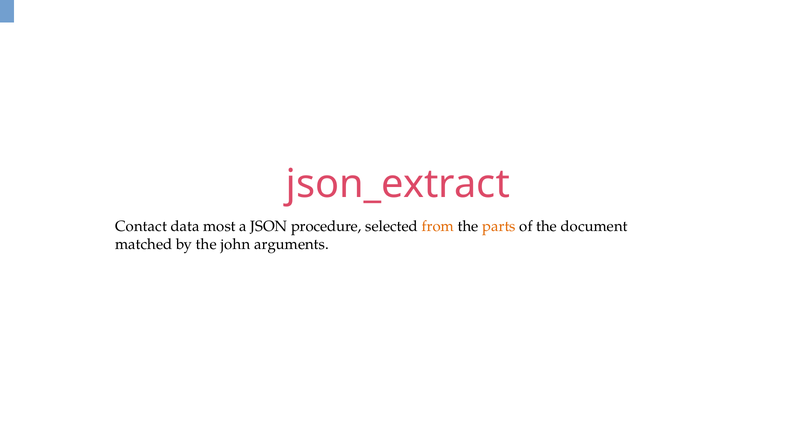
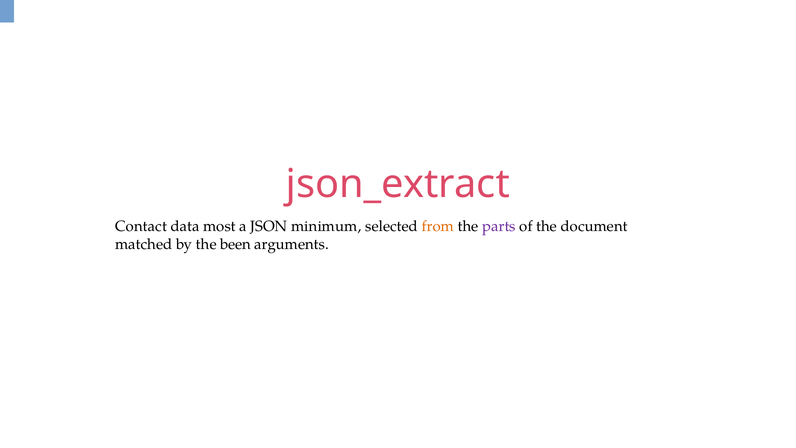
procedure: procedure -> minimum (326, 226)
parts colour: orange -> purple (499, 226)
john: john -> been (236, 244)
